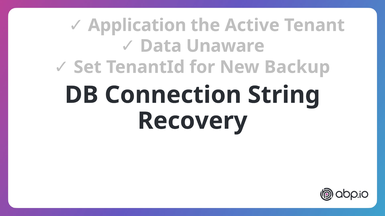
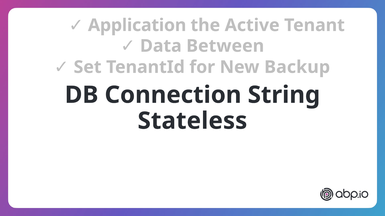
Unaware: Unaware -> Between (225, 46)
Recovery: Recovery -> Stateless (192, 121)
